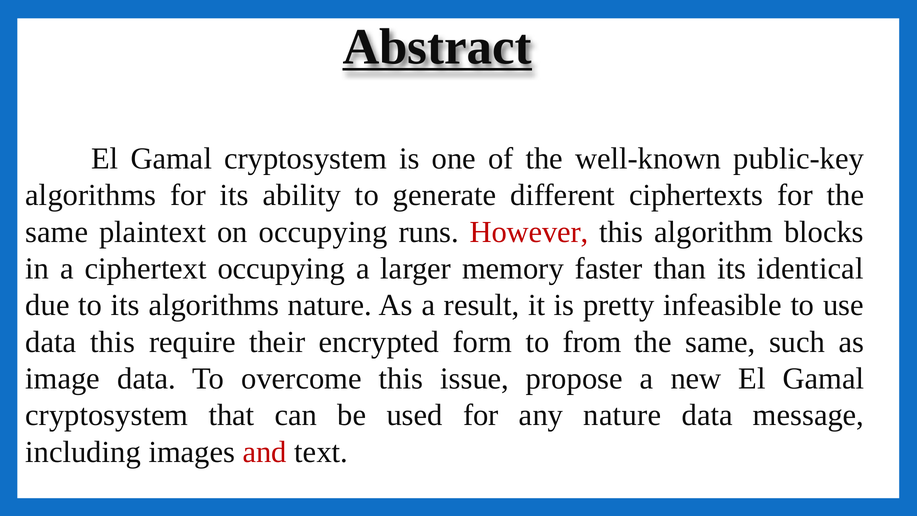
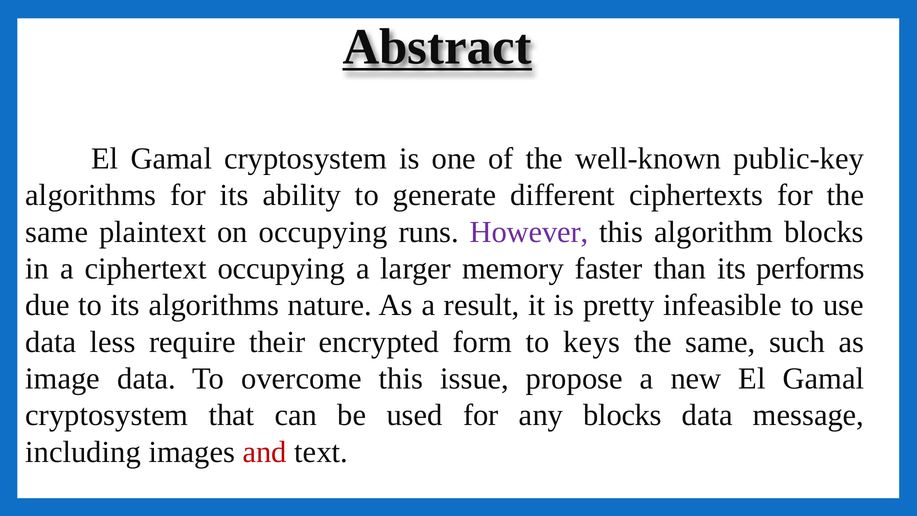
However colour: red -> purple (529, 232)
identical: identical -> performs (811, 269)
data this: this -> less (113, 342)
from: from -> keys (592, 342)
any nature: nature -> blocks (623, 415)
